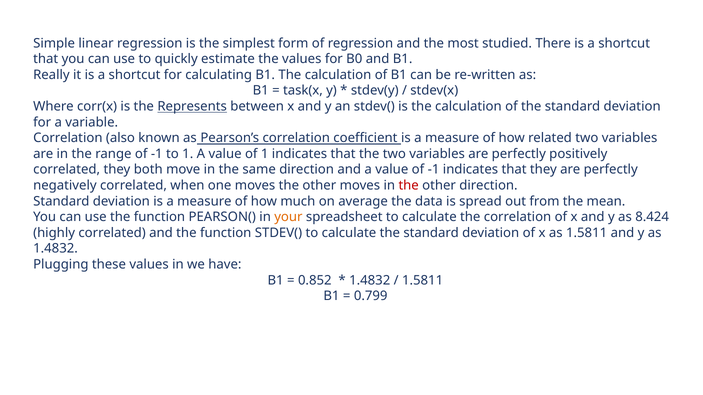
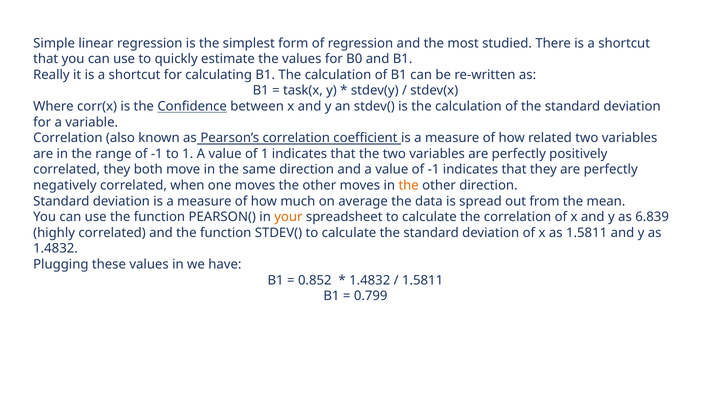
Represents: Represents -> Confidence (192, 106)
the colour: red -> orange (409, 186)
8.424: 8.424 -> 6.839 (652, 217)
